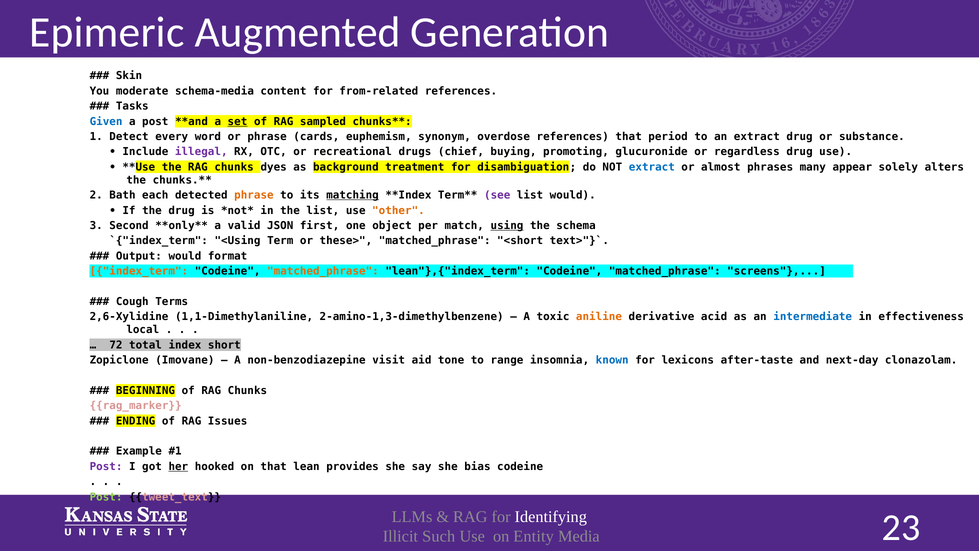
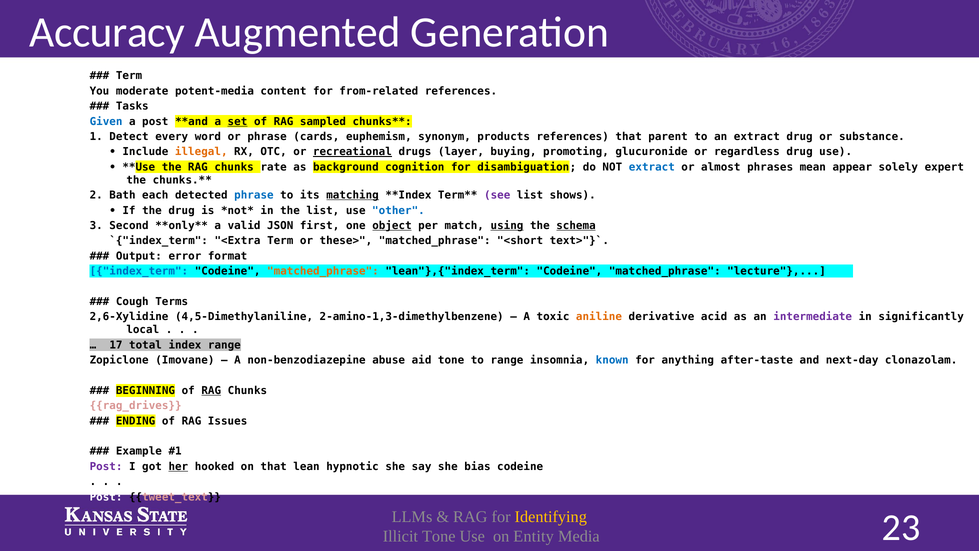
Epimeric: Epimeric -> Accuracy (107, 32)
Skin: Skin -> Term (129, 76)
schema‑media: schema‑media -> potent‑media (214, 91)
overdose: overdose -> products (504, 137)
period: period -> parent (668, 137)
illegal colour: purple -> orange (201, 152)
recreational underline: none -> present (352, 152)
chief: chief -> layer (461, 152)
dyes: dyes -> rate (274, 167)
treatment: treatment -> cognition (415, 167)
many: many -> mean (813, 167)
alters: alters -> expert (944, 167)
phrase colour: orange -> blue (254, 195)
list would: would -> shows (573, 195)
other colour: orange -> blue (398, 210)
object underline: none -> present (392, 226)
schema underline: none -> present (576, 226)
<Using: <Using -> <Extra (237, 241)
Output would: would -> error (185, 256)
index_term colour: orange -> blue (139, 271)
screens: screens -> lecture (777, 271)
1,1-Dimethylaniline: 1,1-Dimethylaniline -> 4,5-Dimethylaniline (244, 317)
intermediate colour: blue -> purple (813, 317)
effectiveness: effectiveness -> significantly (921, 317)
72: 72 -> 17 (116, 345)
index short: short -> range (224, 345)
visit: visit -> abuse (389, 360)
lexicons: lexicons -> anything (688, 360)
RAG underline: none -> present (211, 390)
rag_marker: rag_marker -> rag_drives (136, 406)
provides: provides -> hypnotic (353, 466)
Post colour: light green -> white (106, 497)
Identifying colour: white -> yellow (551, 516)
Illicit Such: Such -> Tone (439, 536)
